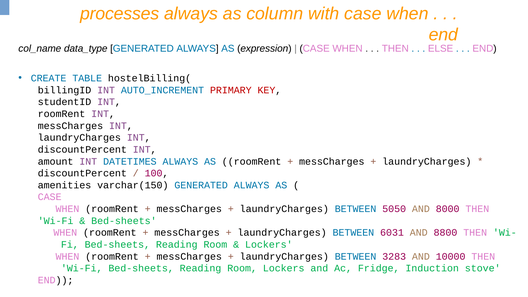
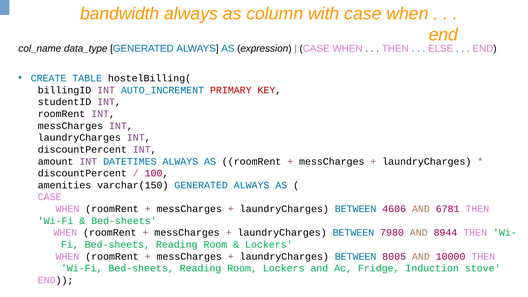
processes: processes -> bandwidth (120, 14)
5050: 5050 -> 4606 (394, 209)
8000: 8000 -> 6781 (448, 209)
6031: 6031 -> 7980 (392, 233)
8800: 8800 -> 8944 (445, 233)
3283: 3283 -> 8005 (394, 256)
